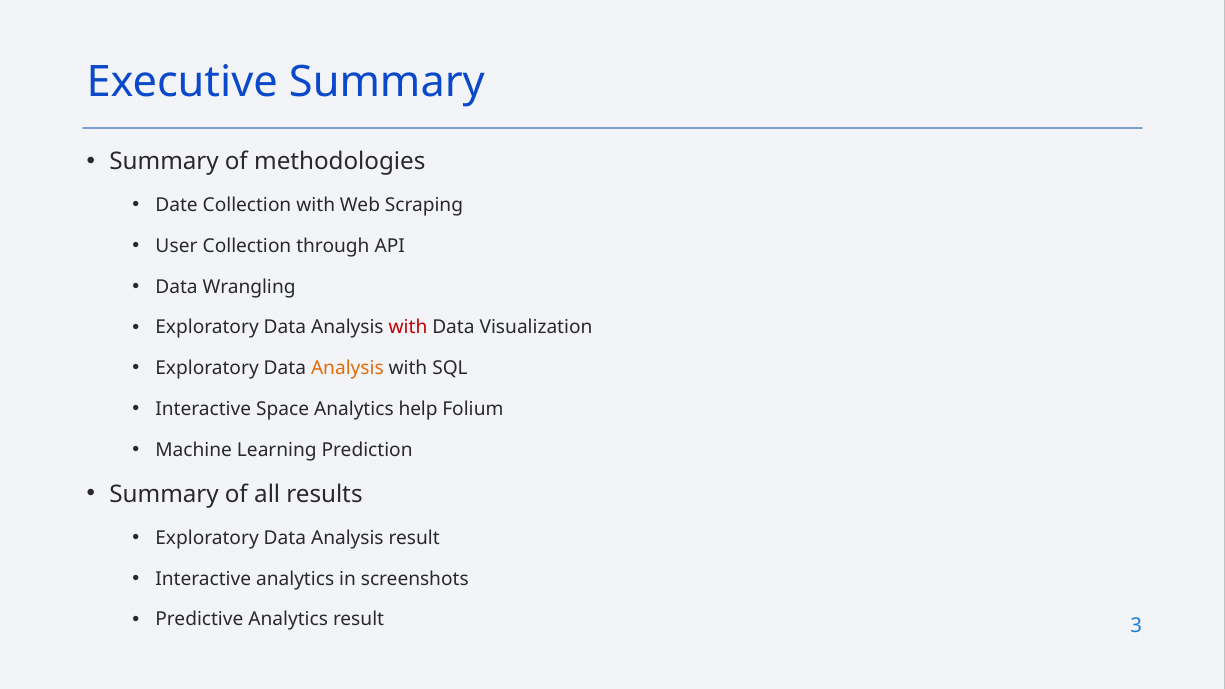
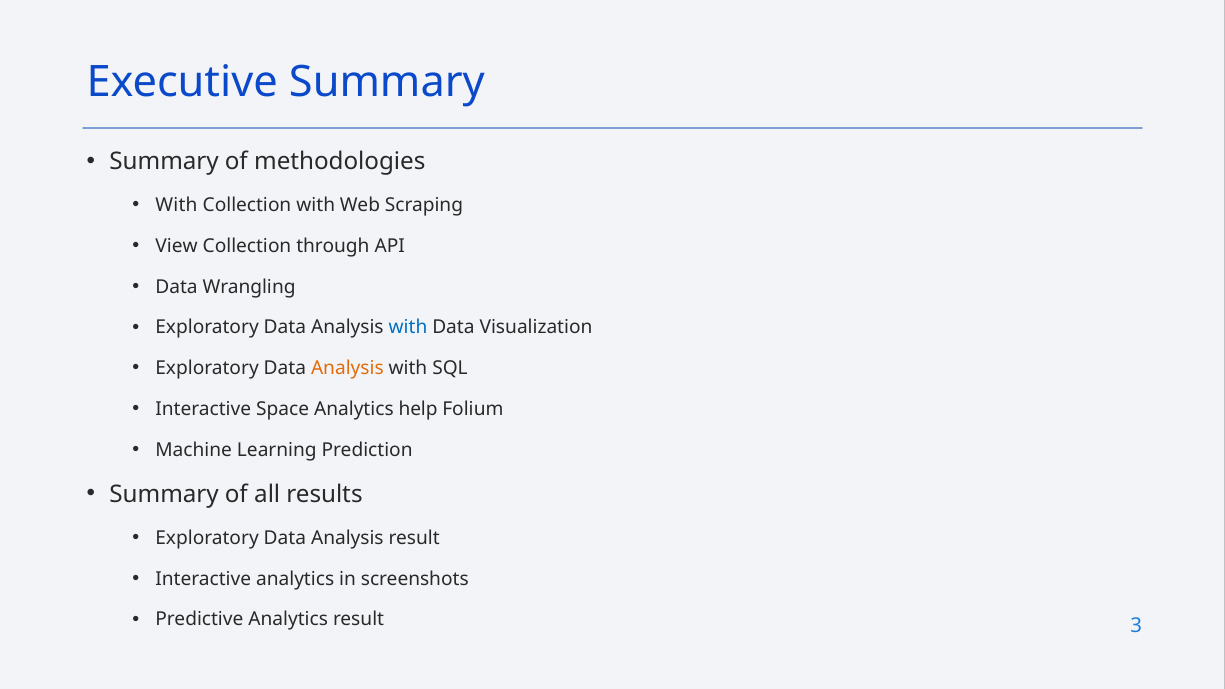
Date: Date -> With (176, 205)
User: User -> View (177, 246)
with colour: red -> blue (408, 328)
